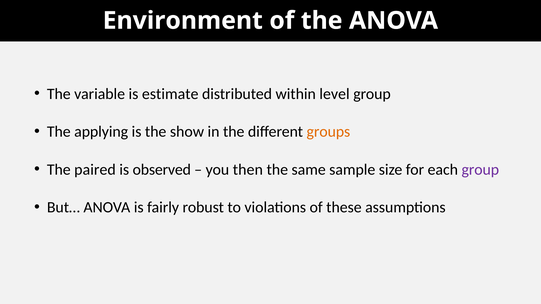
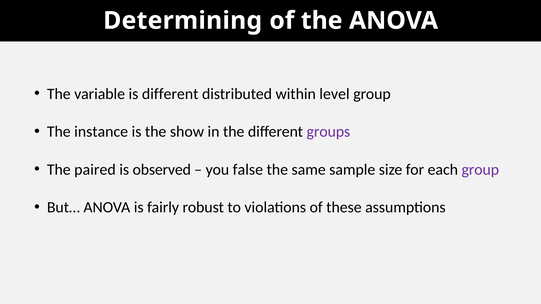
Environment: Environment -> Determining (183, 21)
is estimate: estimate -> different (170, 94)
applying: applying -> instance (101, 132)
groups colour: orange -> purple (328, 132)
then: then -> false (248, 170)
